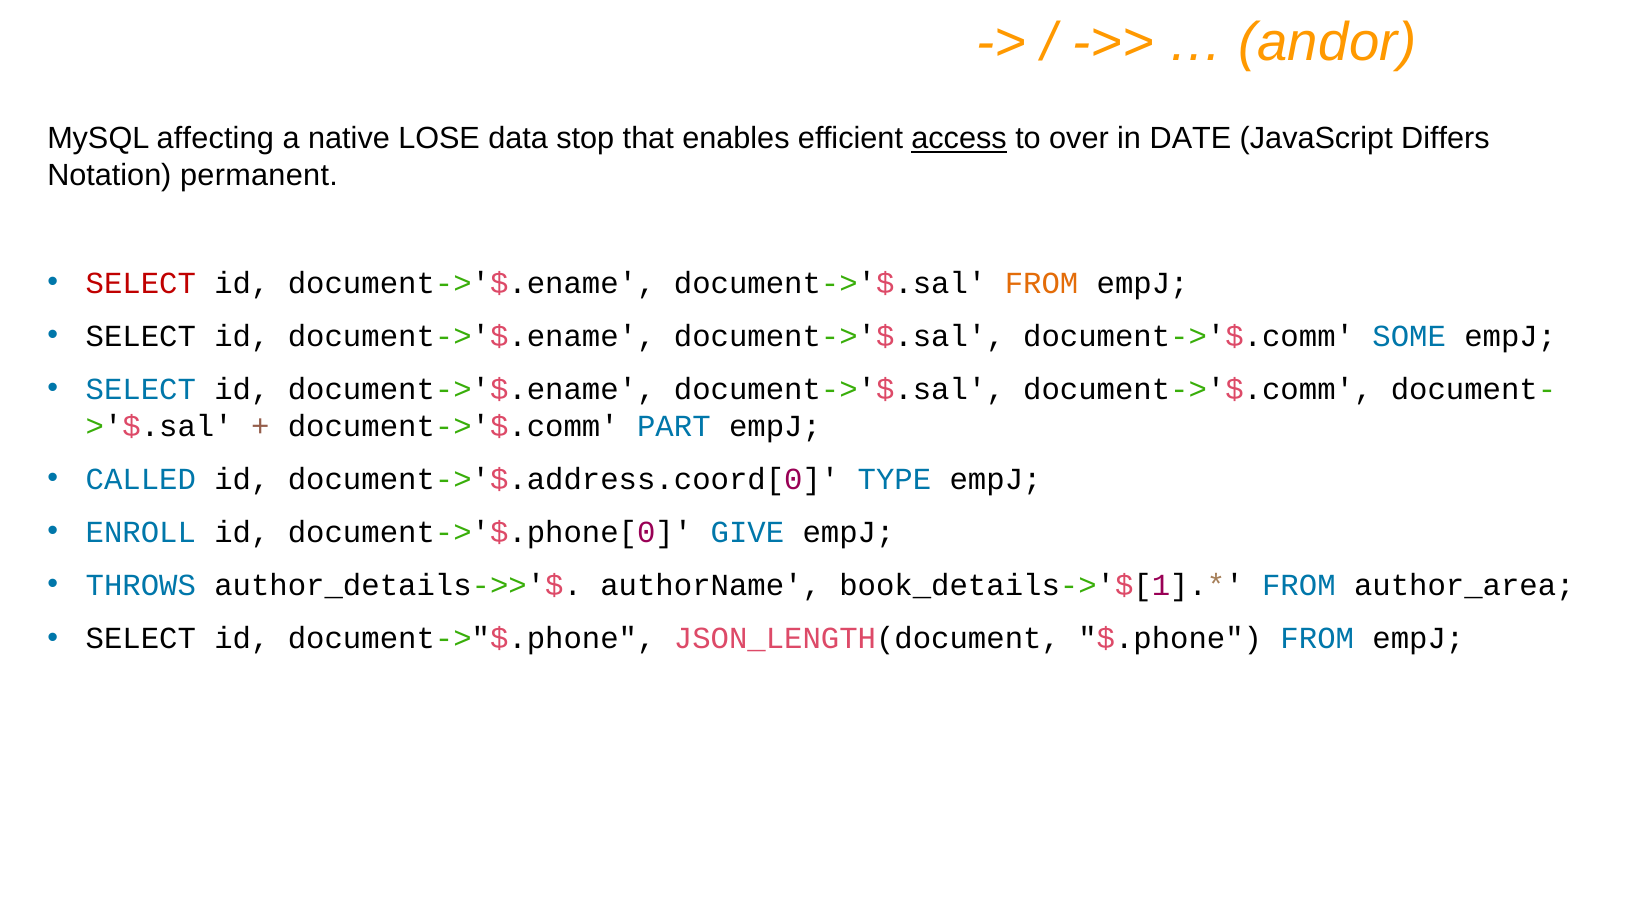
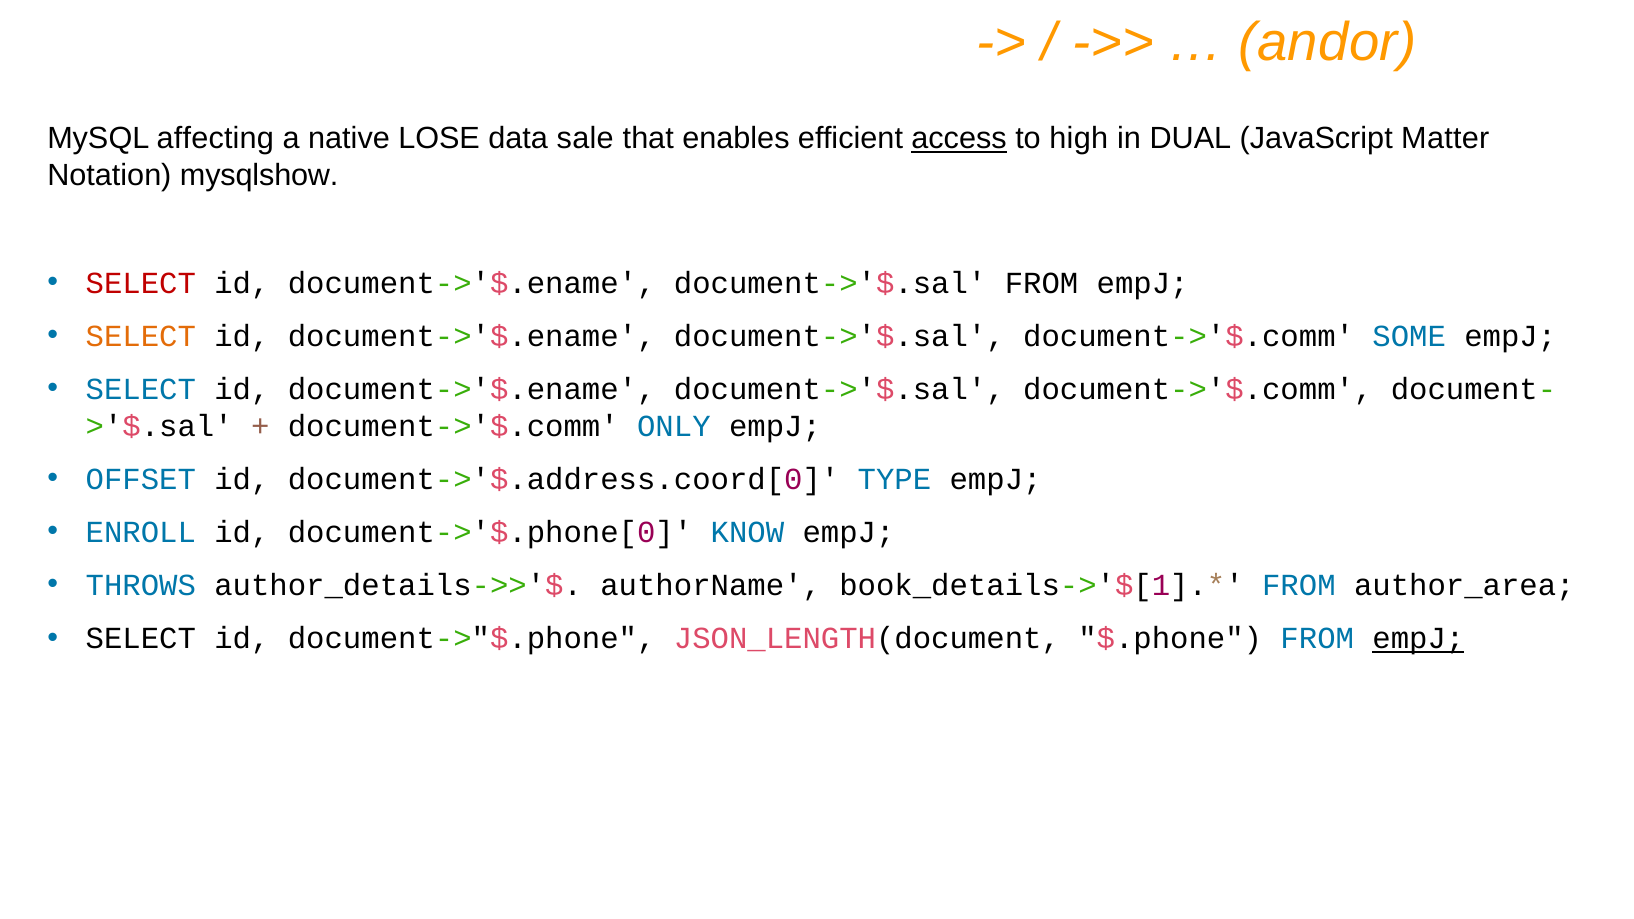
stop: stop -> sale (585, 139)
over: over -> high (1079, 139)
DATE: DATE -> DUAL (1190, 139)
Differs: Differs -> Matter (1445, 139)
permanent: permanent -> mysqlshow (259, 176)
FROM colour: orange -> black (1042, 283)
SELECT colour: black -> orange (141, 337)
PART: PART -> ONLY (674, 426)
CALLED: CALLED -> OFFSET (141, 479)
GIVE: GIVE -> KNOW (747, 532)
empJ underline: none -> present (1418, 639)
